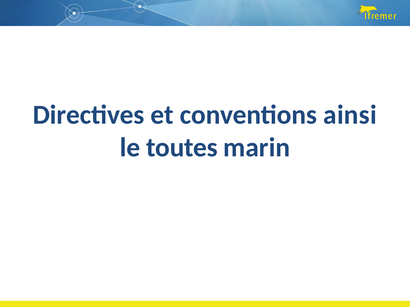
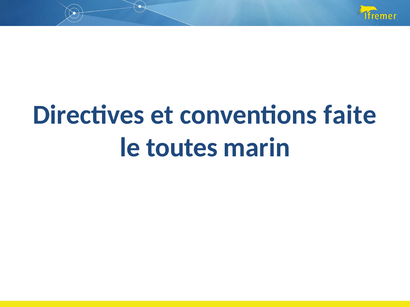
ainsi: ainsi -> faite (350, 115)
